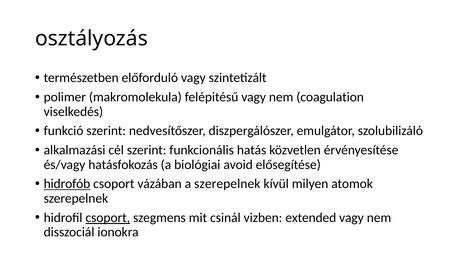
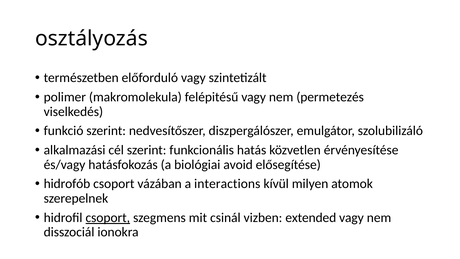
coagulation: coagulation -> permetezés (330, 97)
hidrofób underline: present -> none (67, 184)
a szerepelnek: szerepelnek -> interactions (227, 184)
